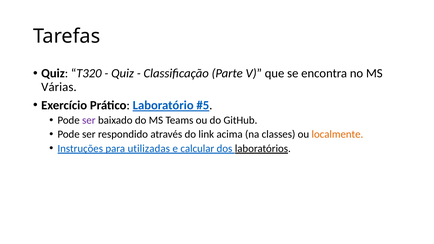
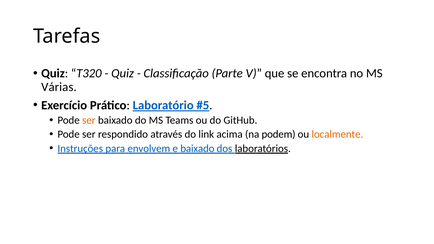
ser colour: purple -> orange (89, 120)
classes: classes -> podem (279, 134)
utilizadas: utilizadas -> envolvem (149, 149)
e calcular: calcular -> baixado (197, 149)
